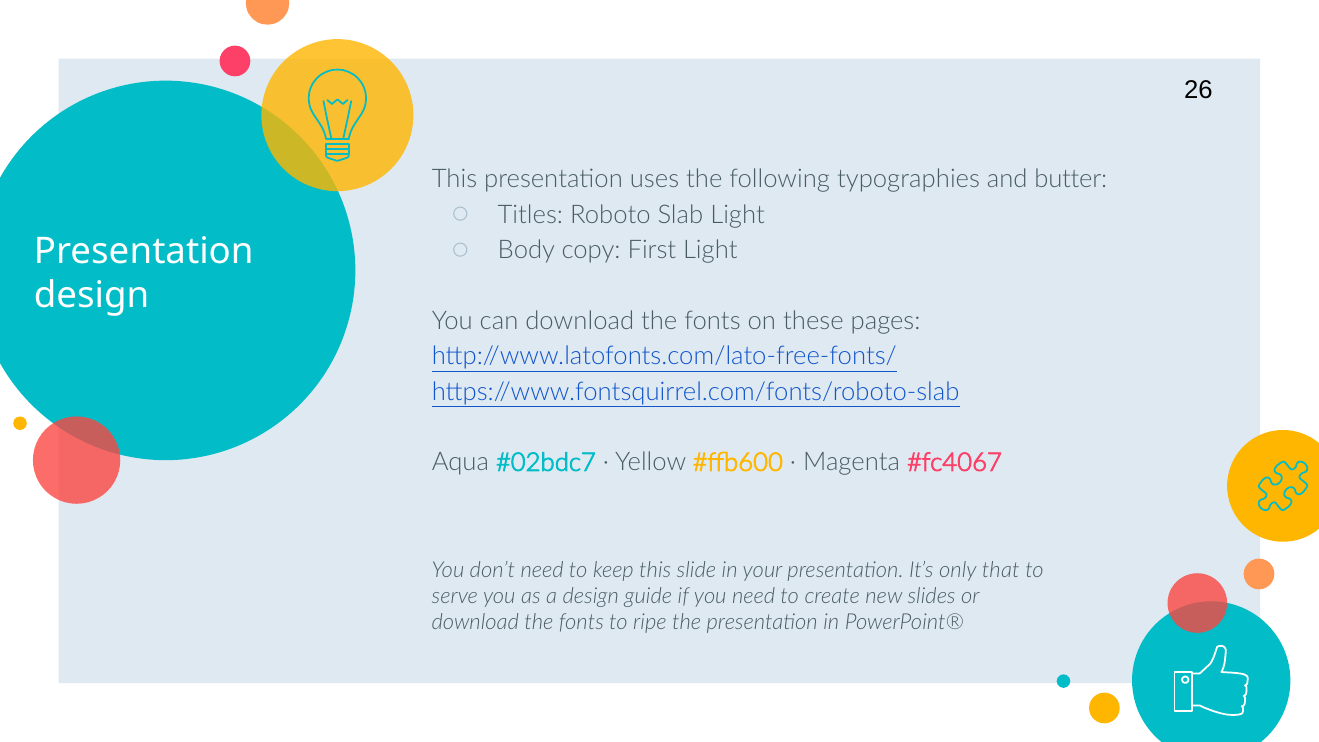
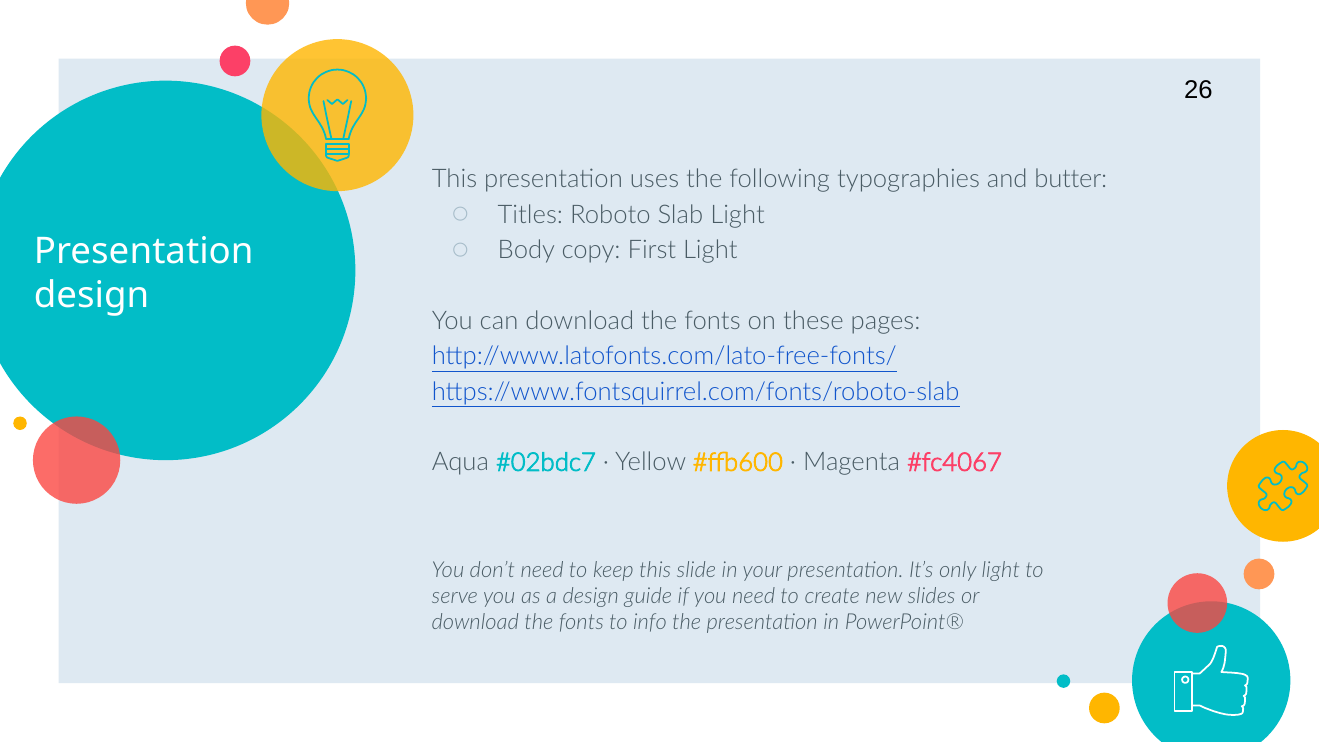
only that: that -> light (1001, 570)
ripe: ripe -> info (650, 623)
